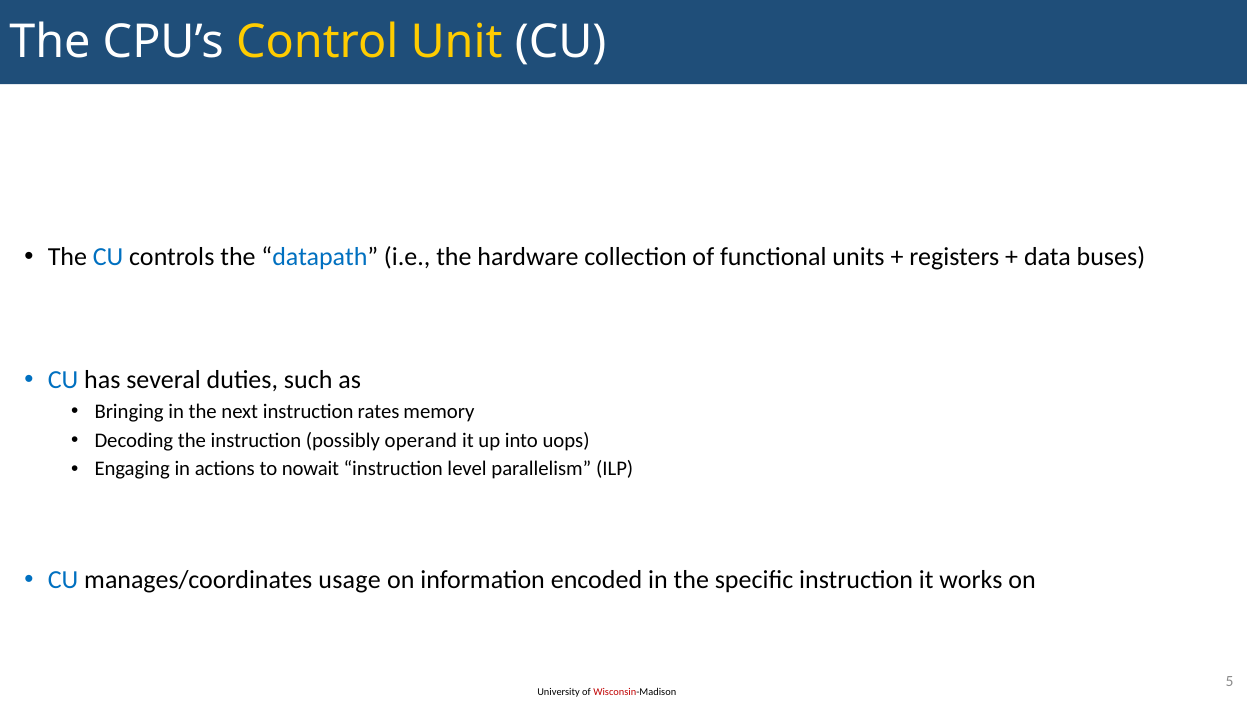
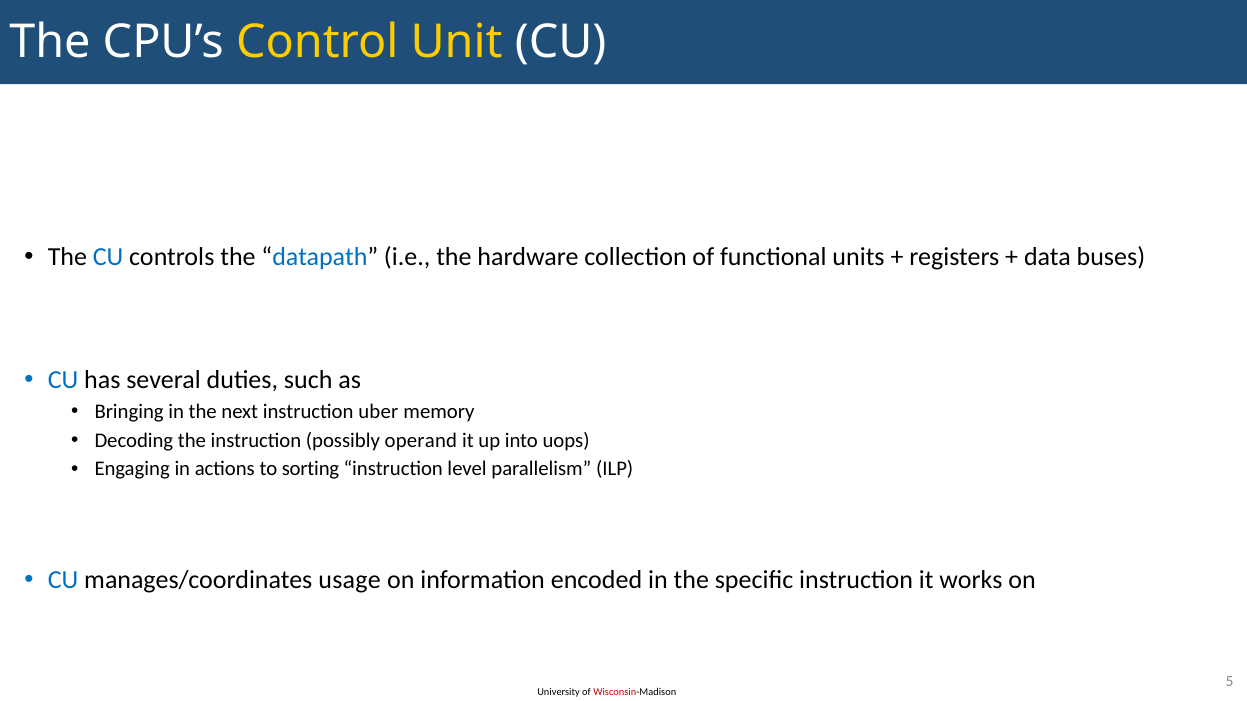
rates: rates -> uber (378, 412)
nowait: nowait -> sorting (311, 469)
